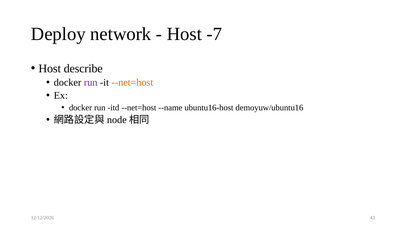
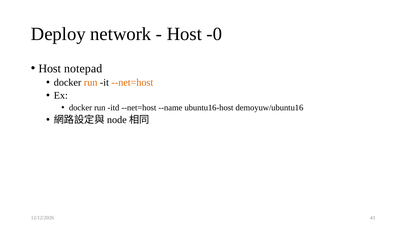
-7: -7 -> -0 (214, 34)
describe: describe -> notepad (83, 69)
run colour: purple -> orange (91, 83)
